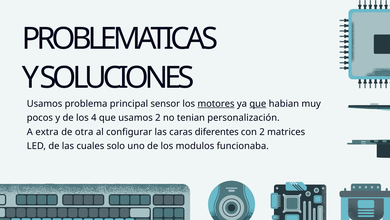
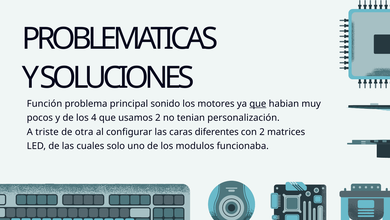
Usamos: Usamos -> Función (44, 103)
sensor: sensor -> sonido (165, 103)
motores underline: present -> none (216, 103)
extra: extra -> triste (47, 132)
